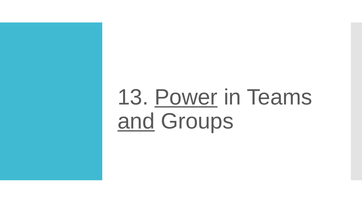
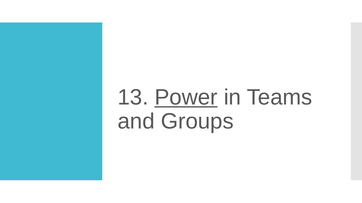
and underline: present -> none (136, 122)
